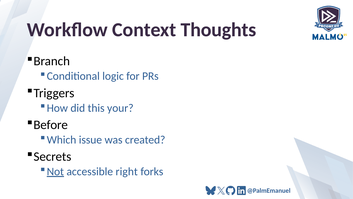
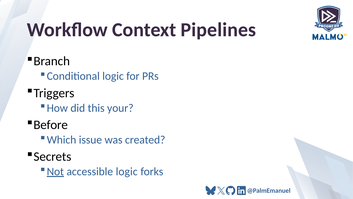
Thoughts: Thoughts -> Pipelines (218, 30)
accessible right: right -> logic (127, 171)
